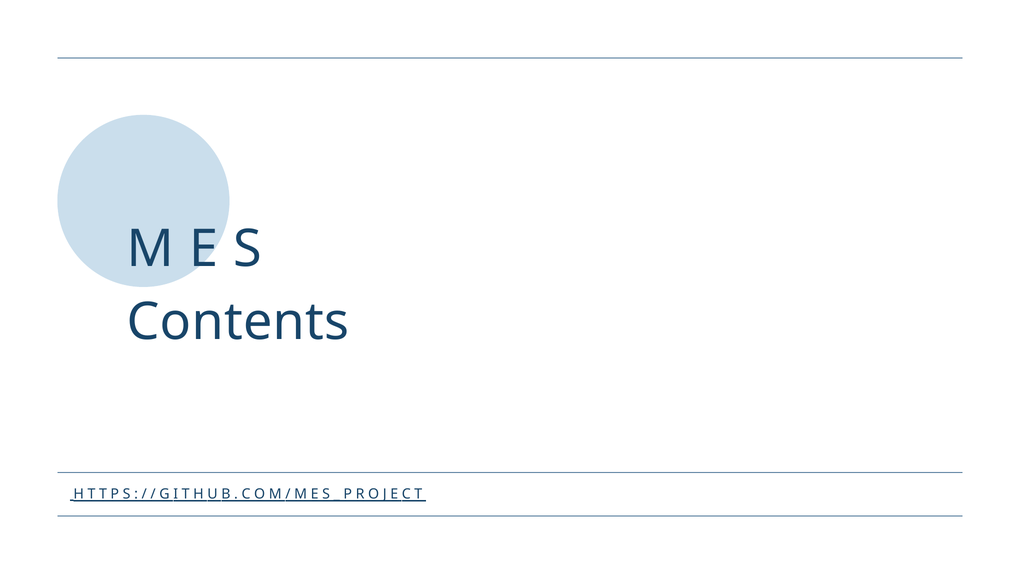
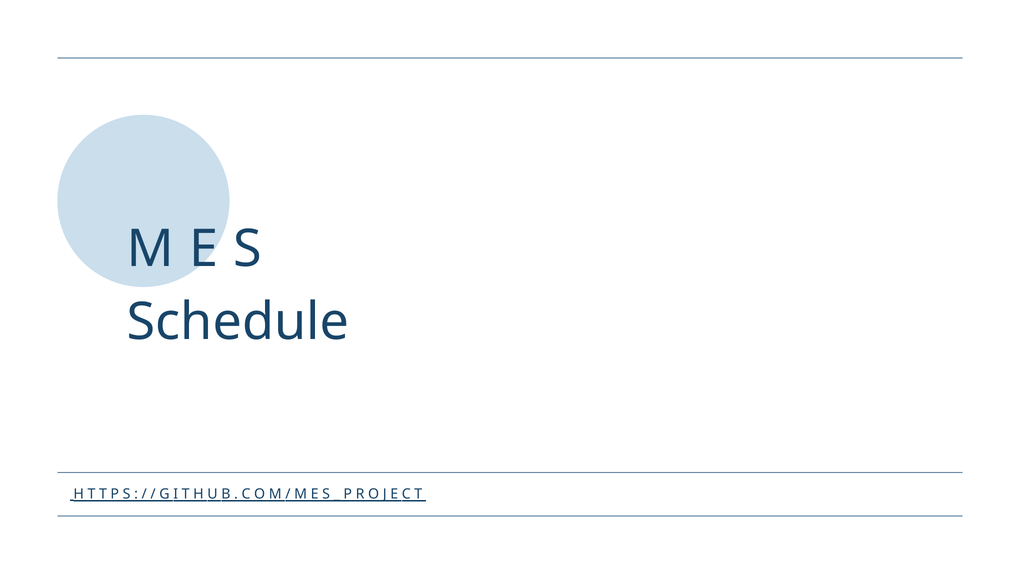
Contents: Contents -> Schedule (238, 322)
